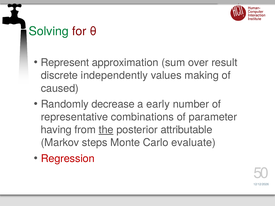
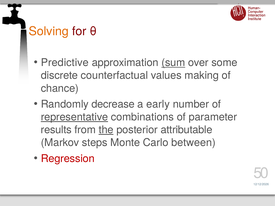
Solving colour: green -> orange (49, 31)
Represent: Represent -> Predictive (65, 63)
sum underline: none -> present (173, 63)
result: result -> some (224, 63)
independently: independently -> counterfactual (114, 76)
caused: caused -> chance (60, 88)
representative underline: none -> present (74, 117)
having: having -> results (56, 130)
evaluate: evaluate -> between (193, 143)
